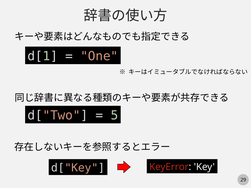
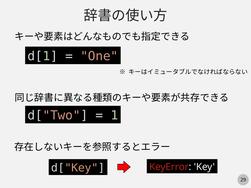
5: 5 -> 1 (114, 116)
